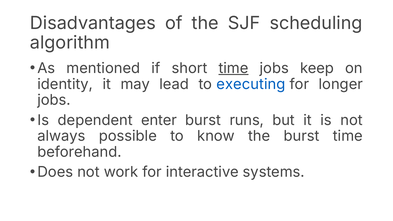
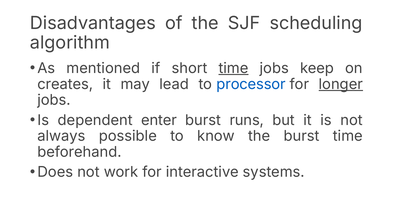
identity: identity -> creates (65, 84)
executing: executing -> processor (251, 84)
longer underline: none -> present (341, 84)
